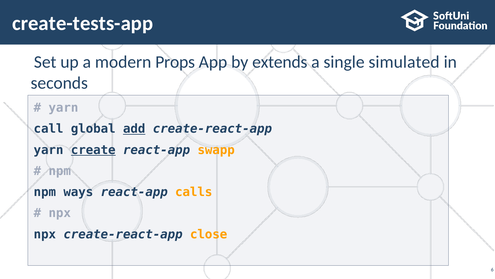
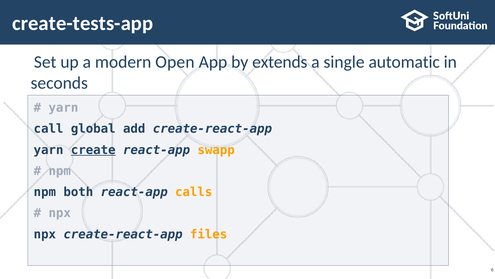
Props: Props -> Open (175, 62)
simulated: simulated -> automatic (404, 62)
add underline: present -> none (134, 129)
ways: ways -> both (78, 192)
close: close -> files (209, 234)
